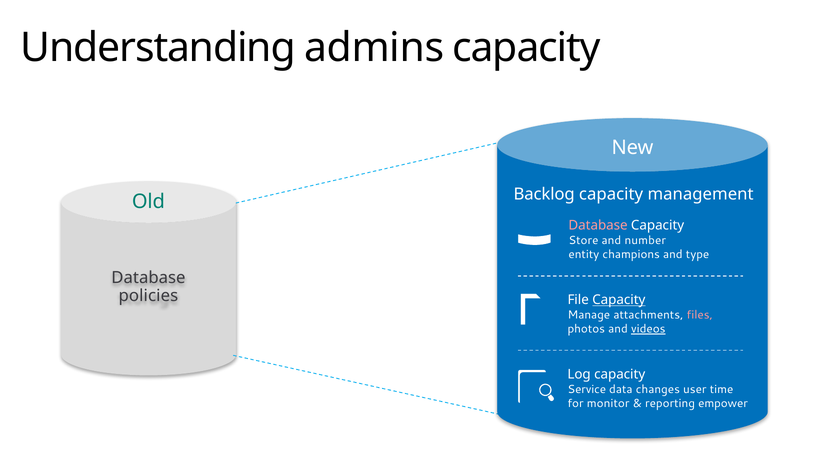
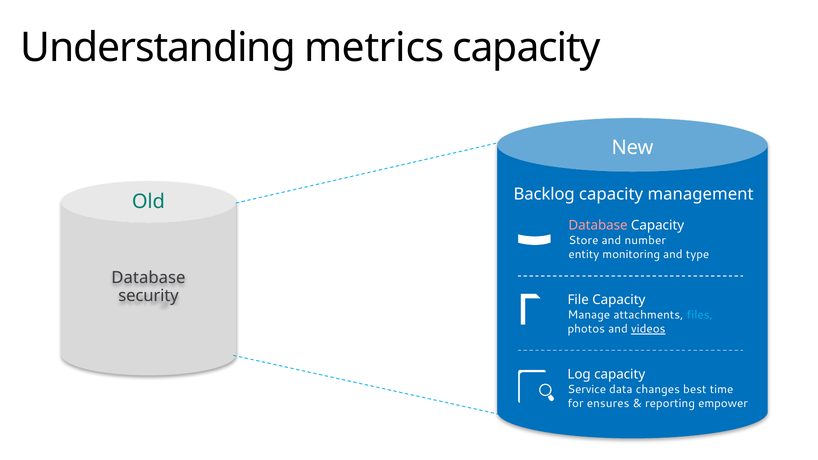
admins: admins -> metrics (374, 48)
champions: champions -> monitoring (631, 255)
policies: policies -> security (149, 296)
Capacity underline: present -> none (619, 300)
files colour: pink -> light blue (700, 315)
user: user -> best (695, 389)
monitor: monitor -> ensures (608, 403)
